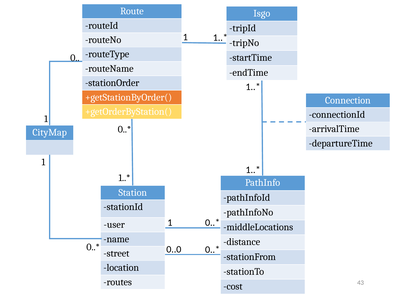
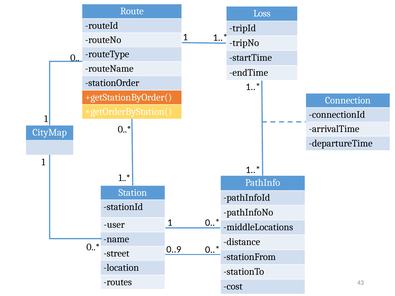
Isgo: Isgo -> Loss (262, 13)
0..0: 0..0 -> 0..9 (174, 250)
